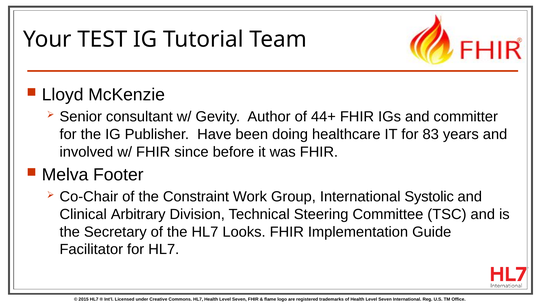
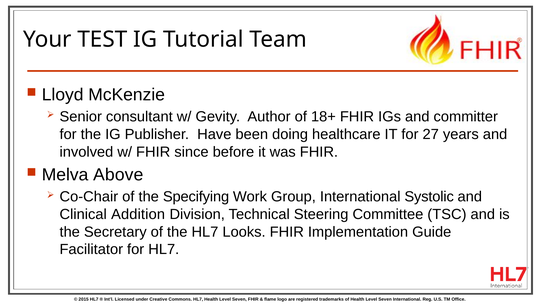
44+: 44+ -> 18+ (323, 117)
83: 83 -> 27 (431, 134)
Footer: Footer -> Above (118, 175)
Constraint: Constraint -> Specifying (196, 197)
Arbitrary: Arbitrary -> Addition (138, 215)
